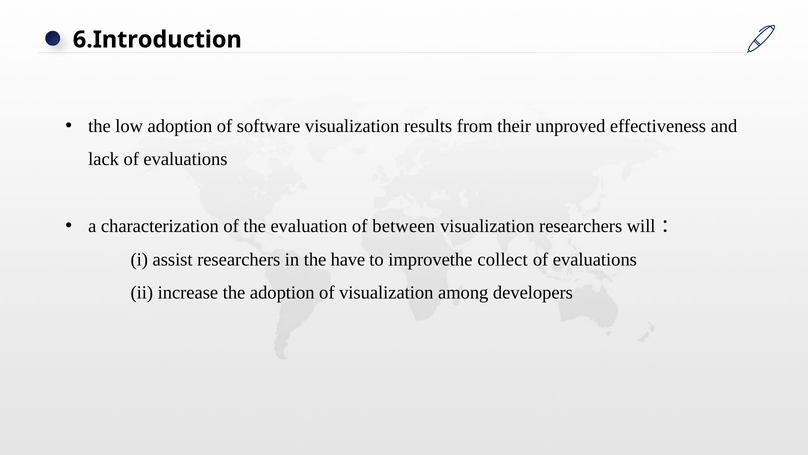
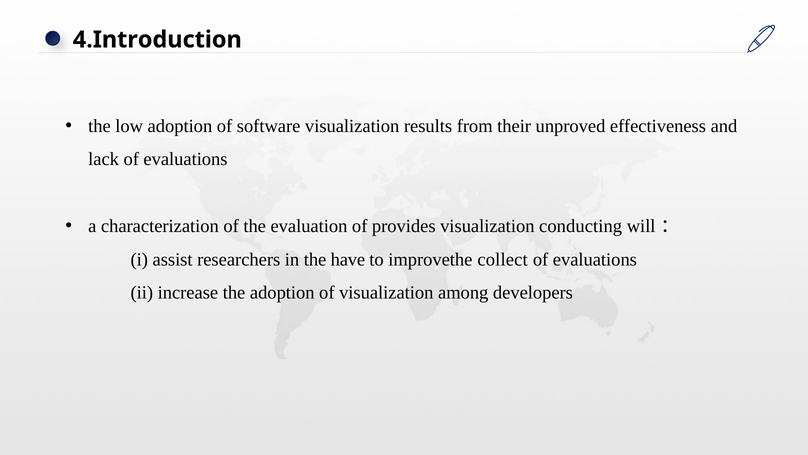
6.Introduction: 6.Introduction -> 4.Introduction (157, 40)
between: between -> provides (404, 226)
visualization researchers: researchers -> conducting (581, 226)
